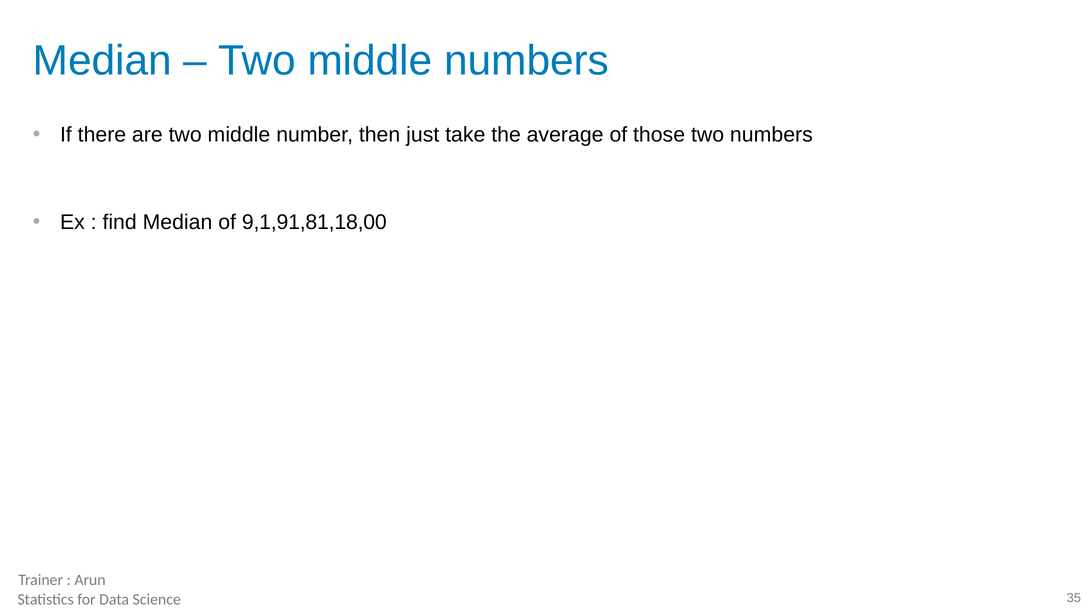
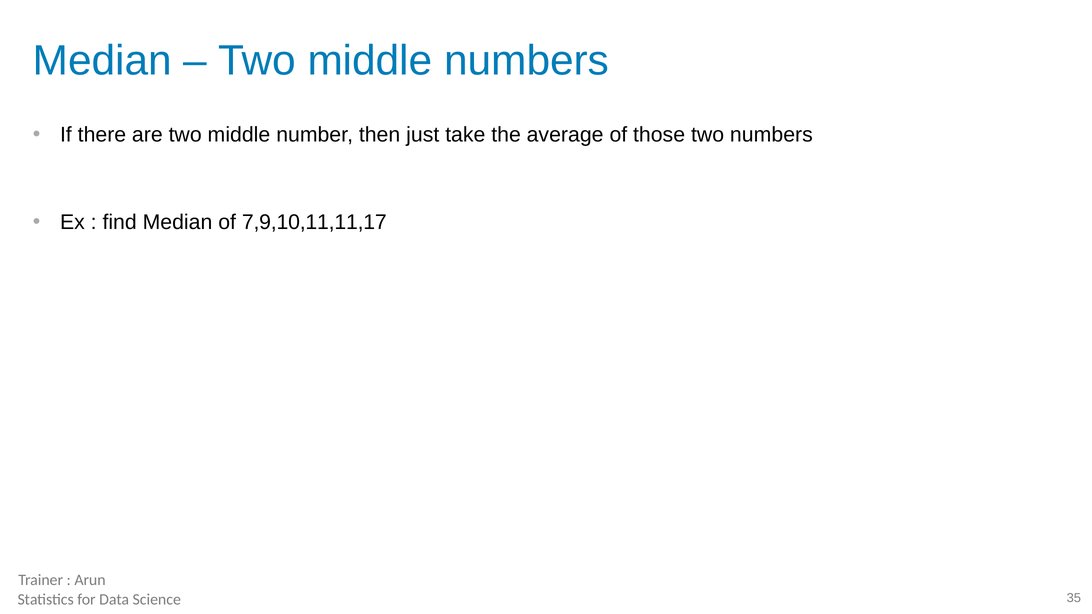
9,1,91,81,18,00: 9,1,91,81,18,00 -> 7,9,10,11,11,17 (314, 222)
